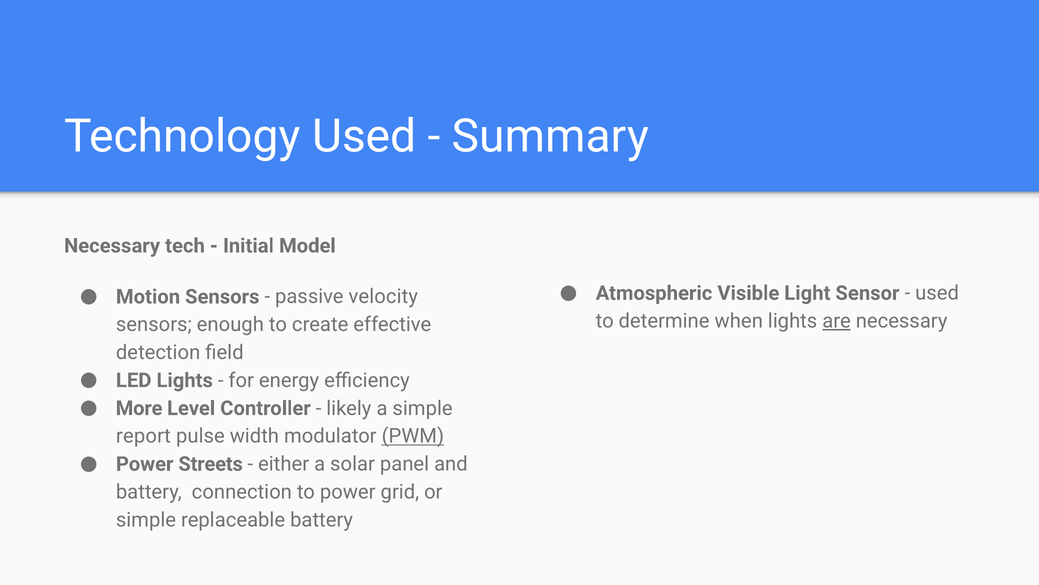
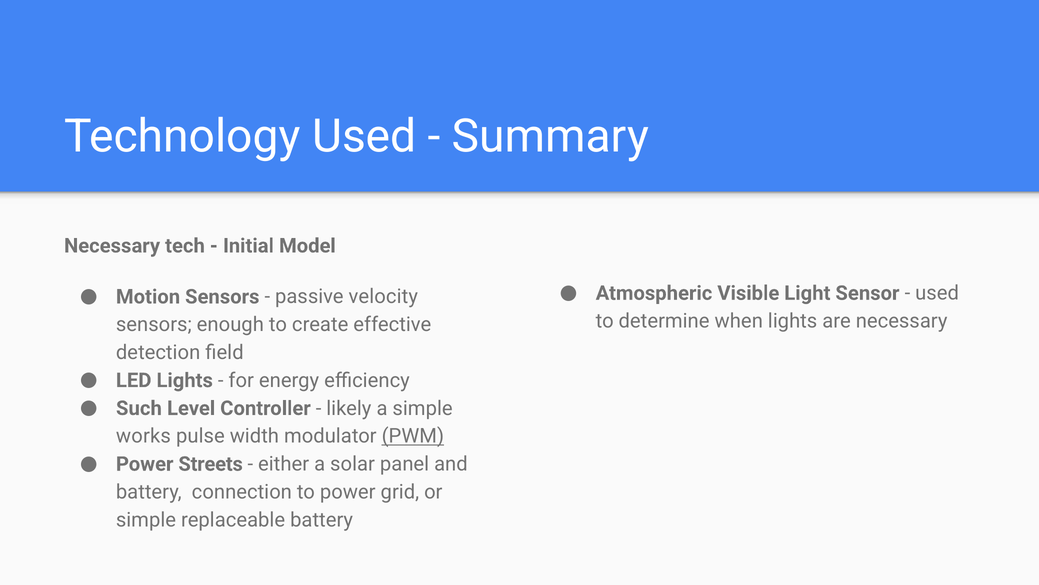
are underline: present -> none (837, 321)
More: More -> Such (139, 408)
report: report -> works (143, 436)
